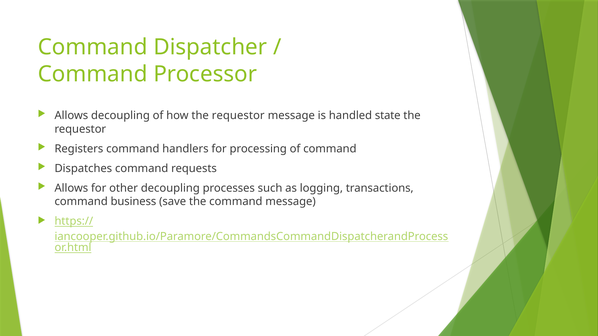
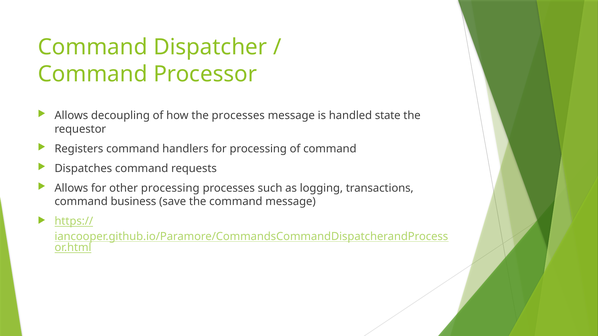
how the requestor: requestor -> processes (238, 116)
other decoupling: decoupling -> processing (170, 188)
